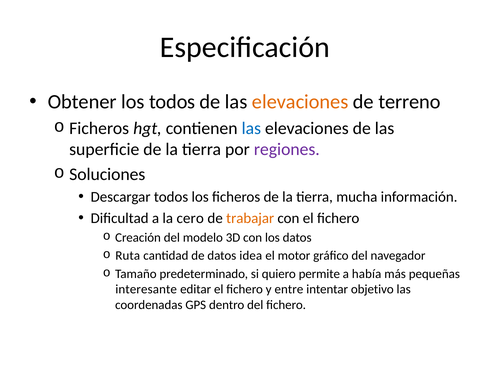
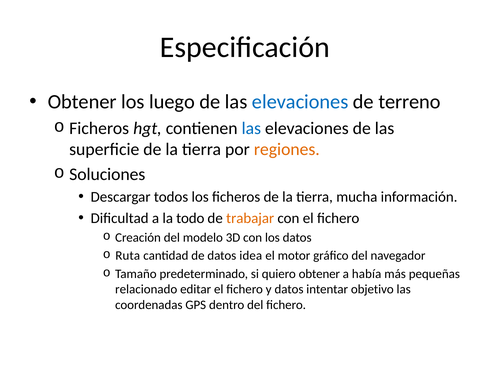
los todos: todos -> luego (172, 102)
elevaciones colour: orange -> blue (300, 102)
regiones colour: purple -> orange (287, 150)
cero: cero -> todo (190, 219)
quiero permite: permite -> obtener (319, 274)
interesante: interesante -> relacionado (146, 290)
y entre: entre -> datos (289, 290)
